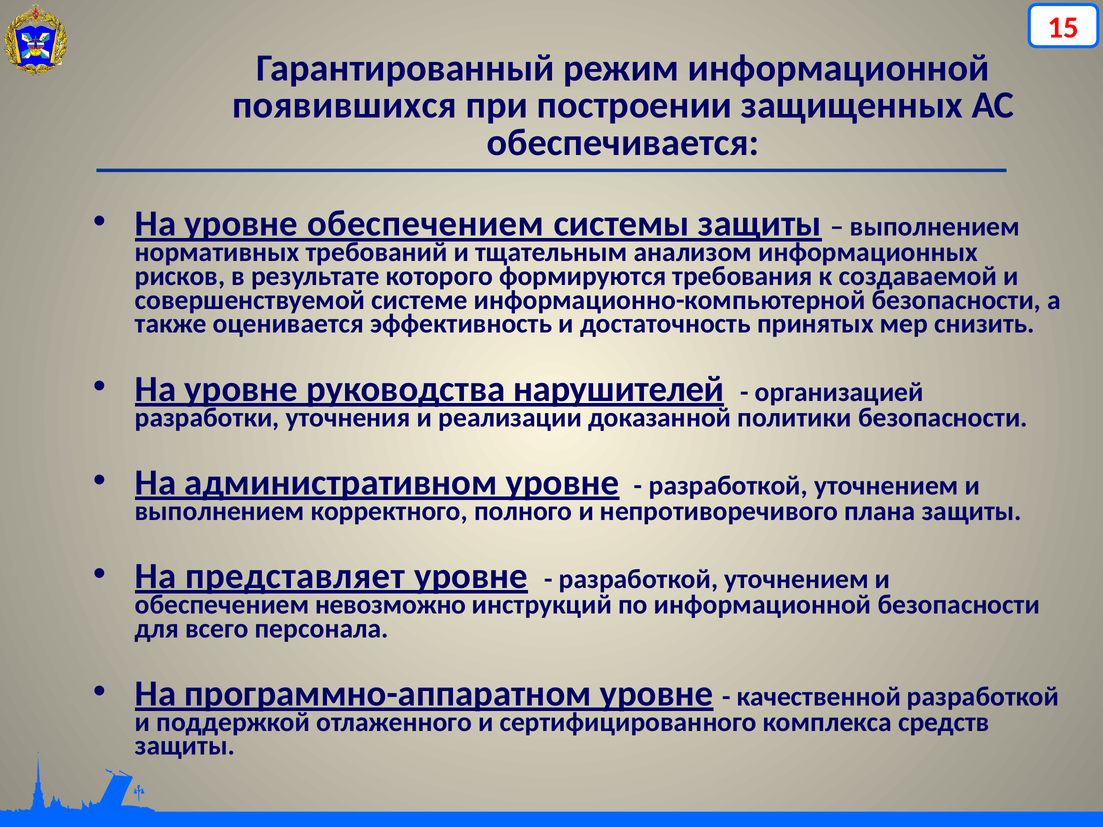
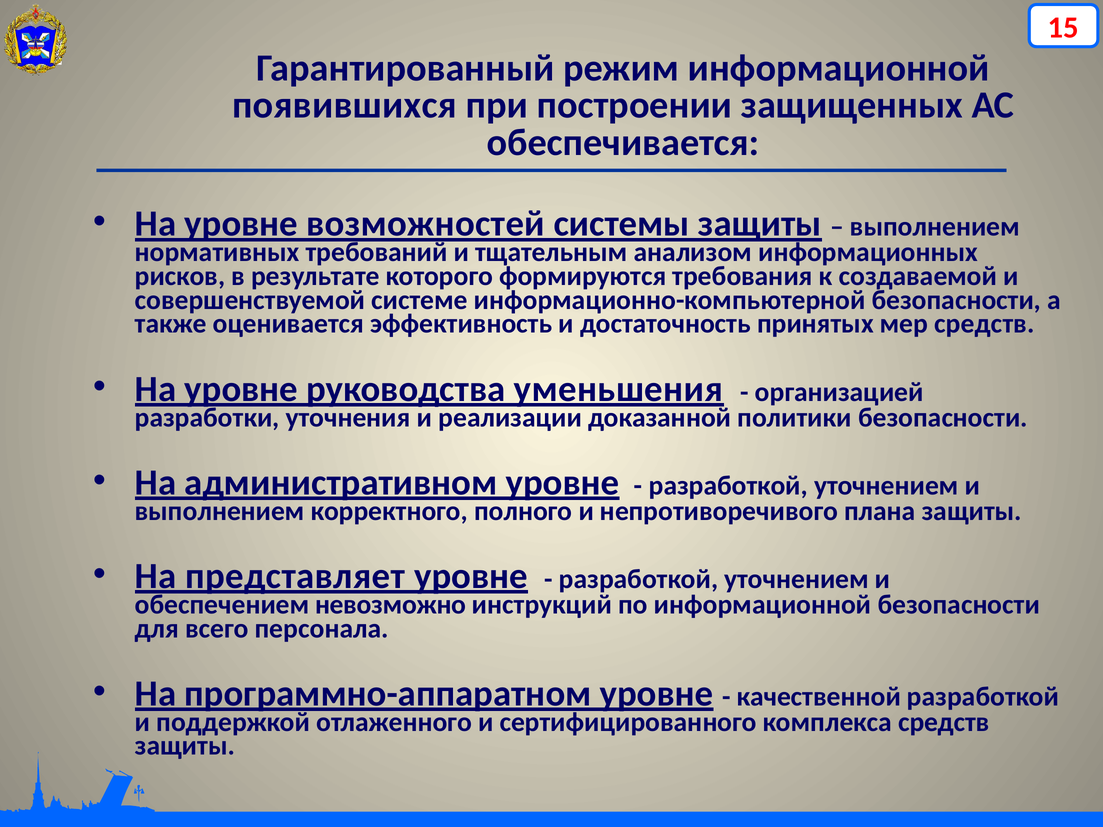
уровне обеспечением: обеспечением -> возможностей (426, 224)
мер снизить: снизить -> средств (984, 324)
нарушителей: нарушителей -> уменьшения (618, 389)
